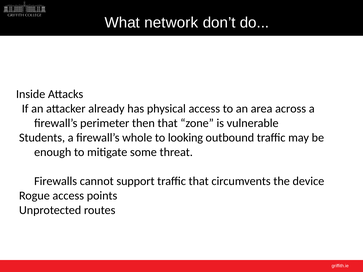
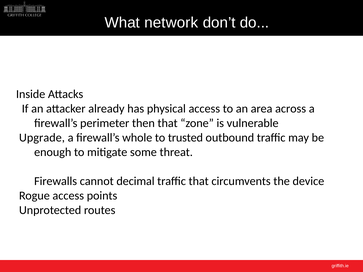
Students: Students -> Upgrade (42, 138)
looking: looking -> trusted (185, 138)
support: support -> decimal (136, 181)
